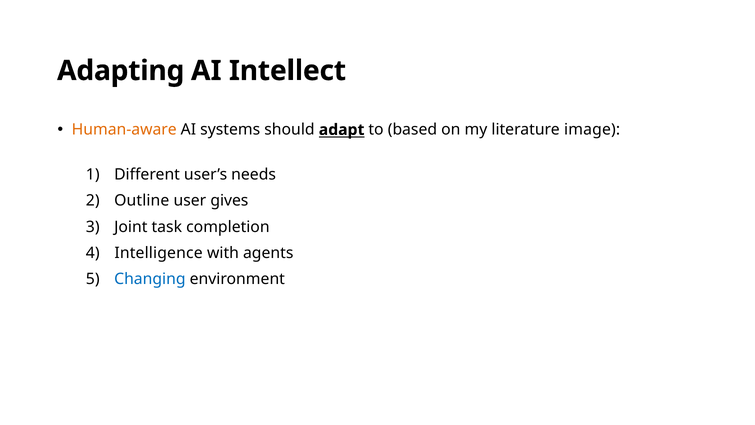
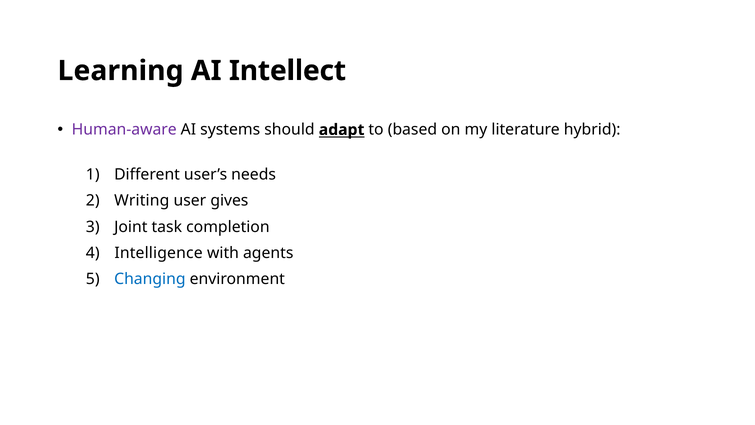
Adapting: Adapting -> Learning (121, 71)
Human-aware colour: orange -> purple (124, 130)
image: image -> hybrid (592, 130)
Outline: Outline -> Writing (142, 201)
